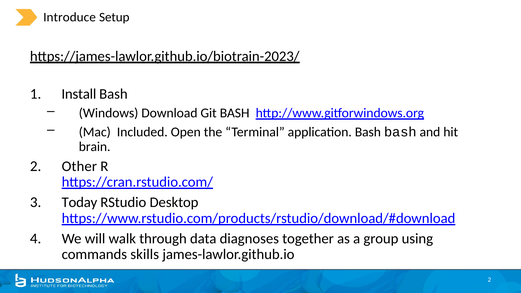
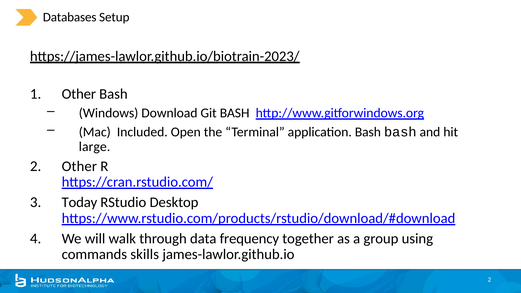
Introduce: Introduce -> Databases (70, 17)
Install: Install -> Other (79, 94)
brain: brain -> large (95, 147)
diagnoses: diagnoses -> frequency (249, 239)
